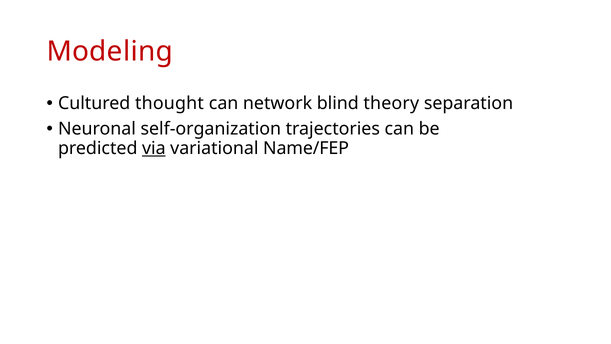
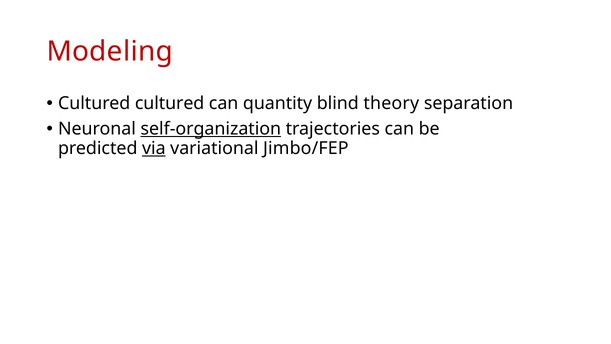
Cultured thought: thought -> cultured (170, 103)
network: network -> quantity (278, 103)
self-organization underline: none -> present (211, 129)
Name/FEP: Name/FEP -> Jimbo/FEP (306, 148)
